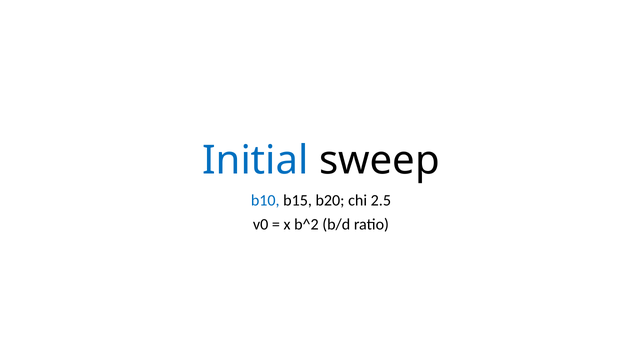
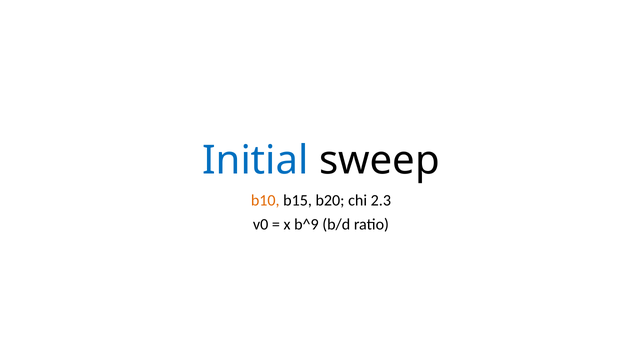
b10 colour: blue -> orange (265, 201)
2.5: 2.5 -> 2.3 (381, 201)
b^2: b^2 -> b^9 (306, 225)
